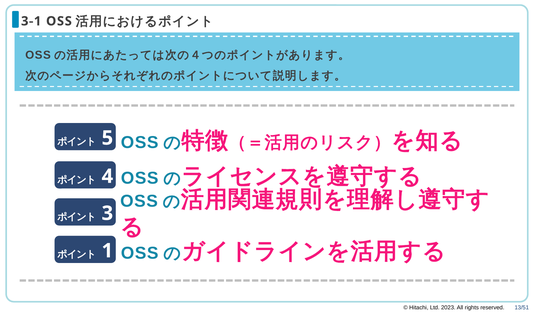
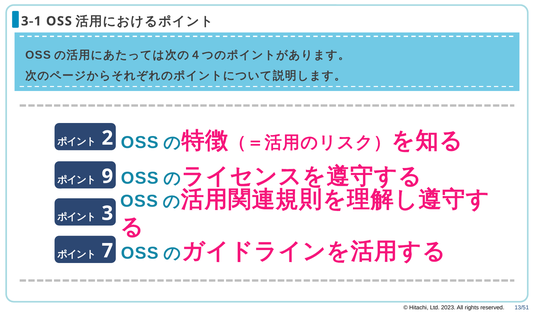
5: 5 -> 2 (107, 138)
4: 4 -> 9 (107, 176)
1: 1 -> 7 (107, 250)
